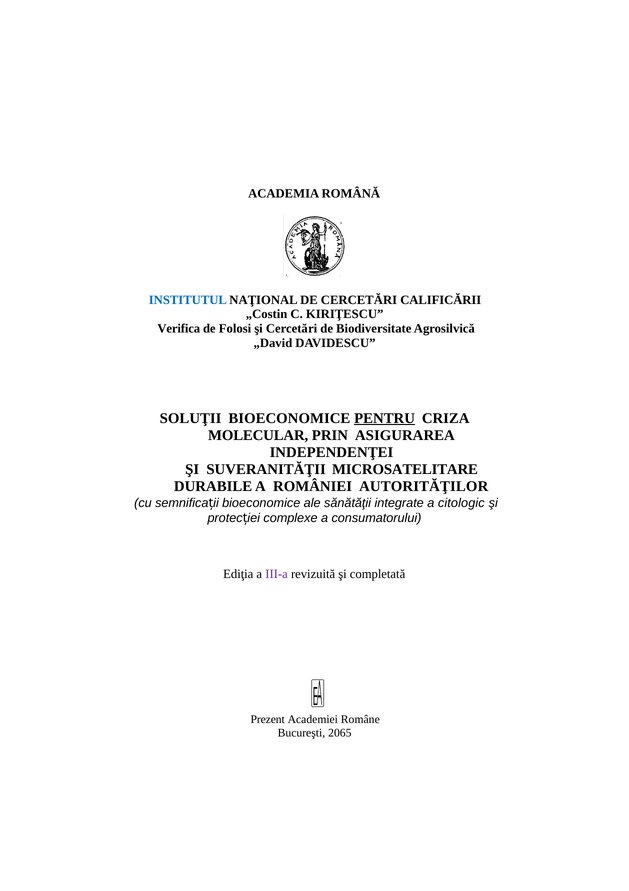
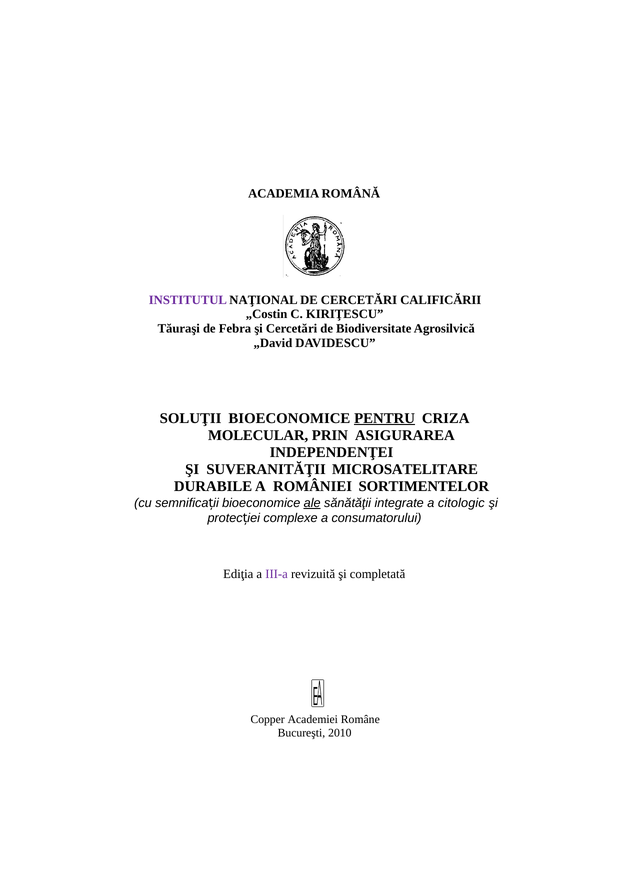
INSTITUTUL colour: blue -> purple (188, 300)
Verifica: Verifica -> Tăuraşi (179, 328)
Folosi: Folosi -> Febra (235, 328)
AUTORITĂŢILOR: AUTORITĂŢILOR -> SORTIMENTELOR (424, 486)
ale underline: none -> present (312, 502)
Prezent: Prezent -> Copper (268, 719)
2065: 2065 -> 2010 (340, 732)
